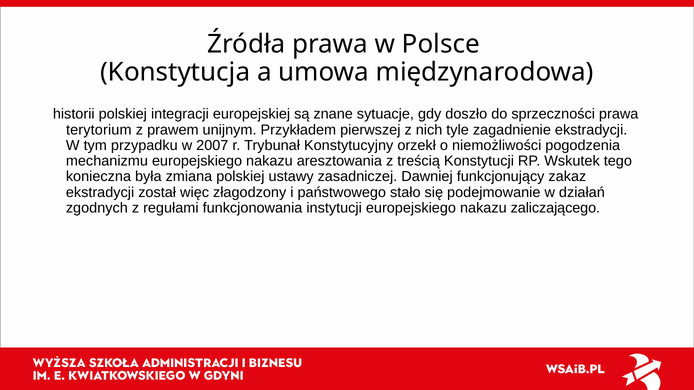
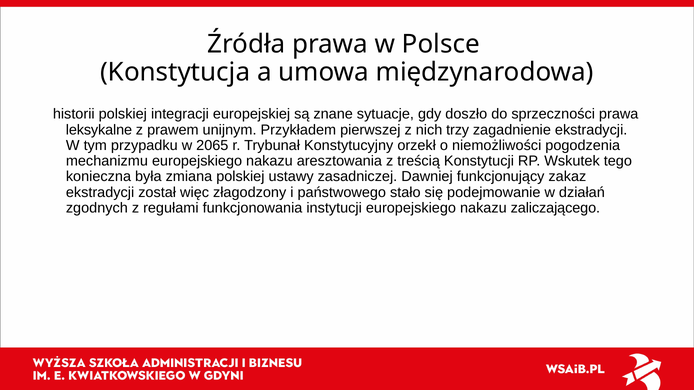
terytorium: terytorium -> leksykalne (99, 130)
tyle: tyle -> trzy (458, 130)
2007: 2007 -> 2065 (212, 146)
